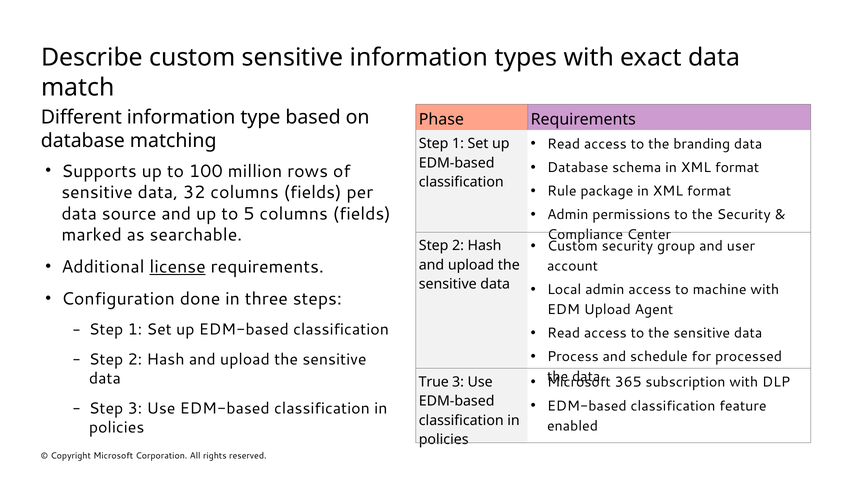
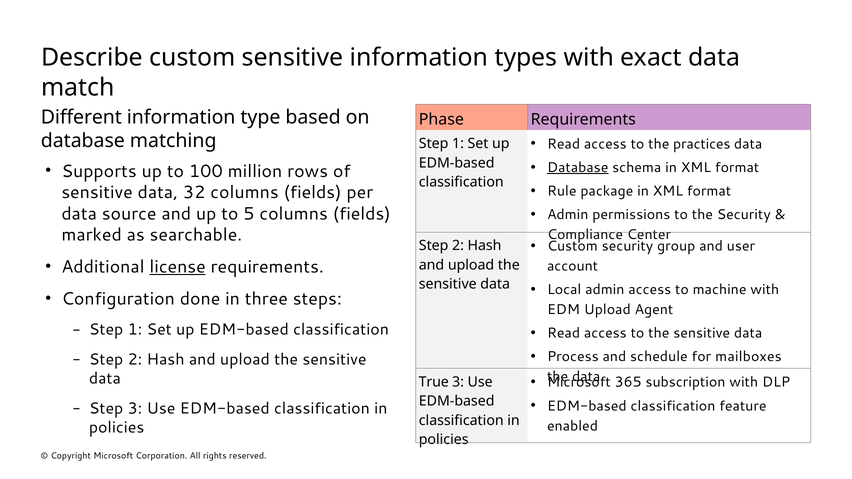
branding: branding -> practices (702, 144)
Database underline: none -> present (578, 168)
processed: processed -> mailboxes (749, 357)
